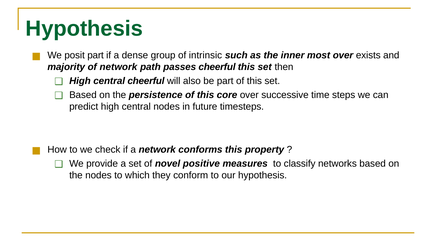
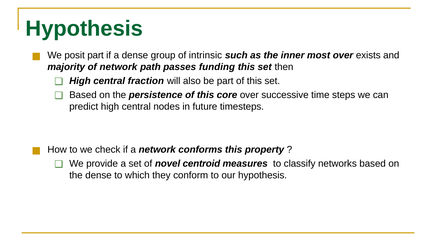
passes cheerful: cheerful -> funding (217, 67)
central cheerful: cheerful -> fraction (146, 81)
positive: positive -> centroid (201, 163)
the nodes: nodes -> dense (98, 175)
